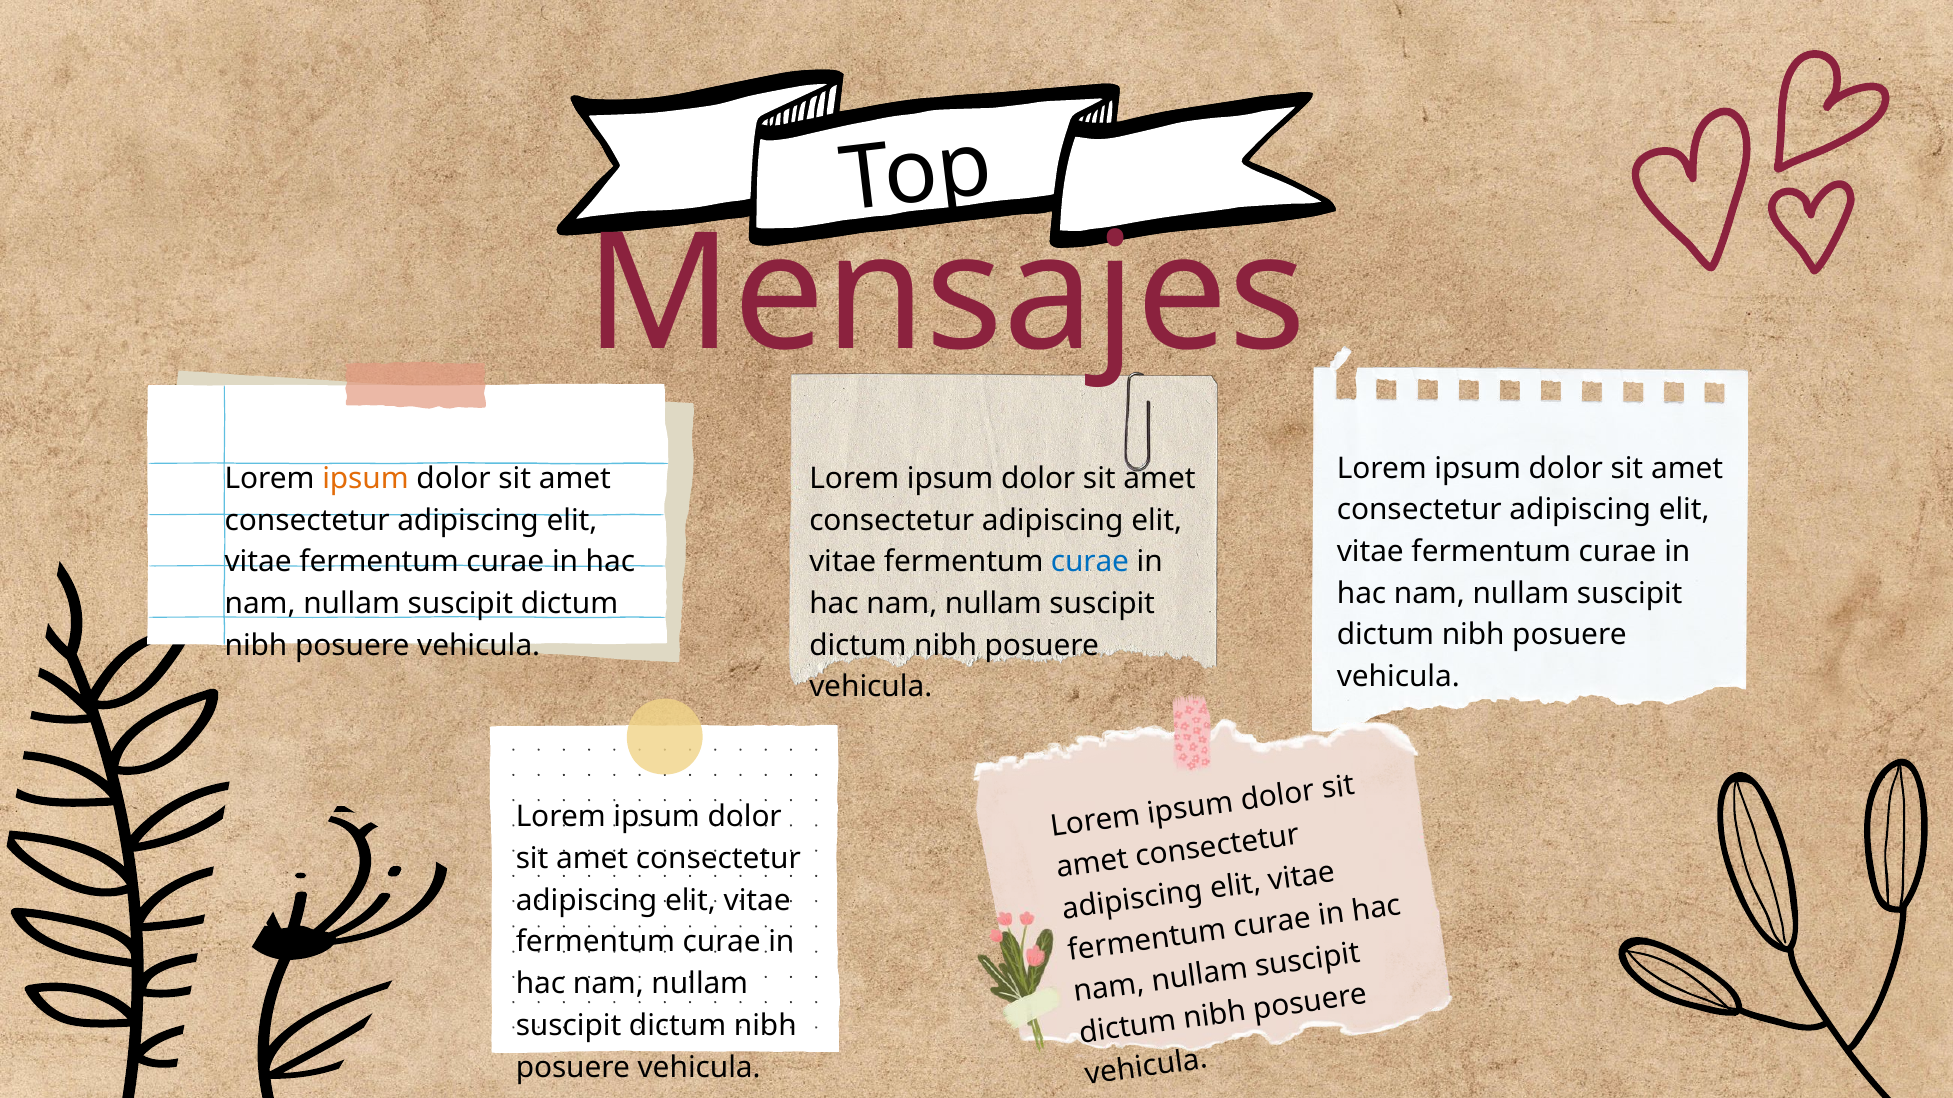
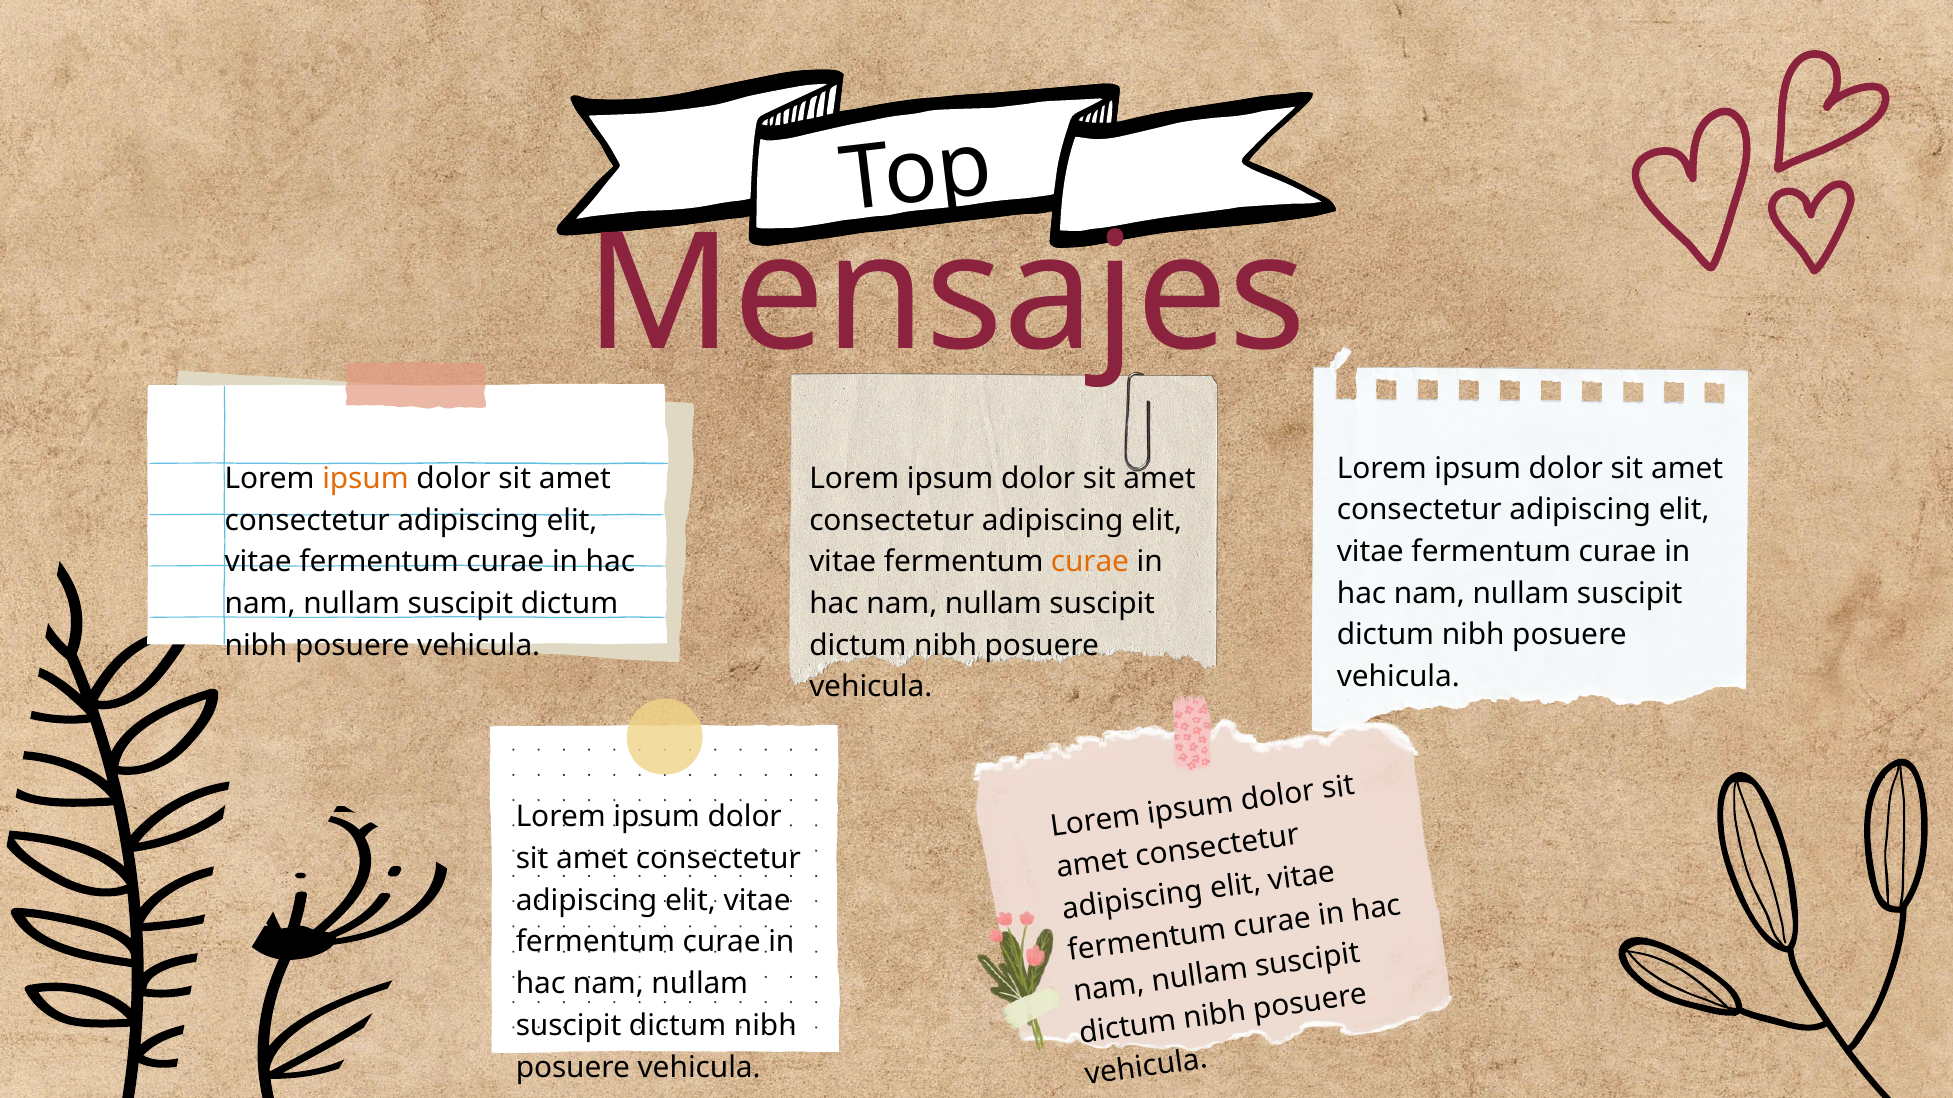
curae colour: blue -> orange (1090, 562)
